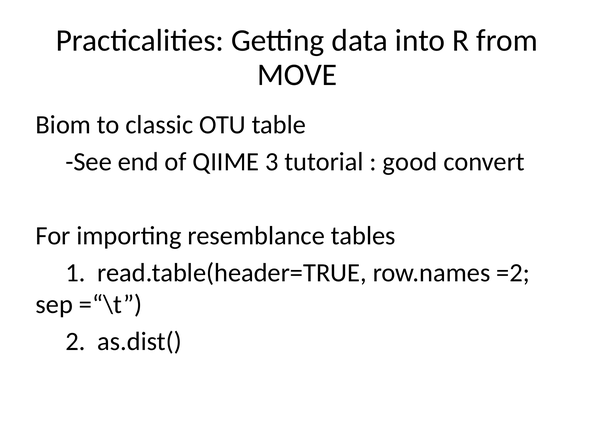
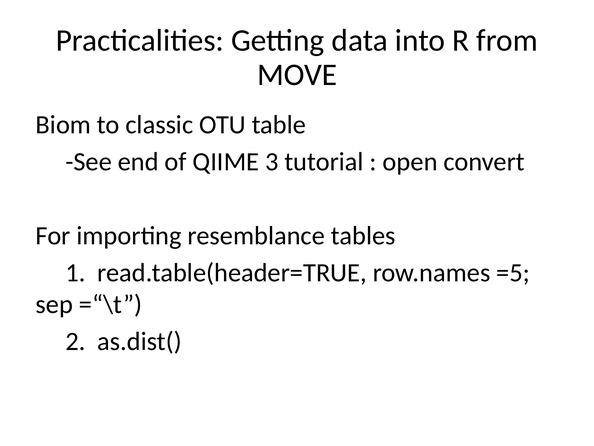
good: good -> open (410, 162)
=2: =2 -> =5 (513, 273)
